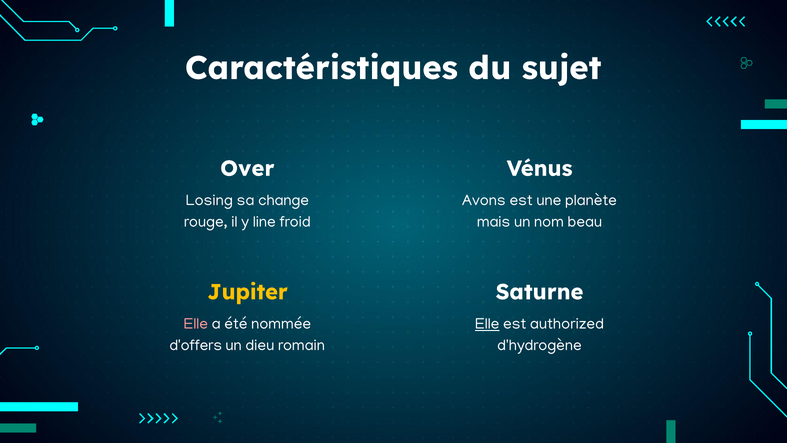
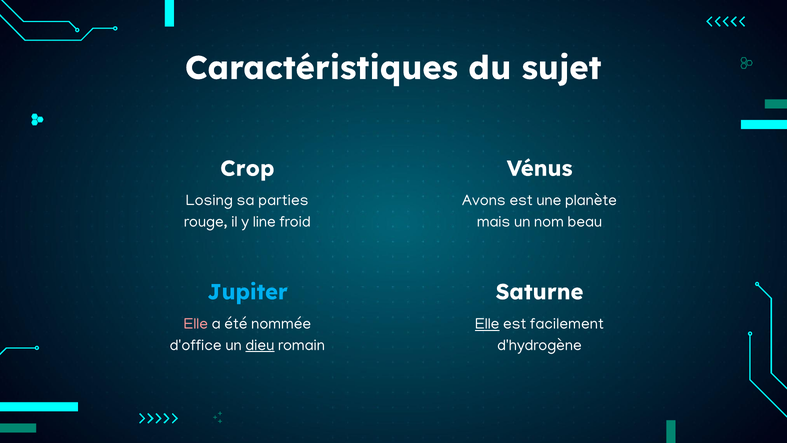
Over: Over -> Crop (247, 169)
change: change -> parties (283, 200)
Jupiter colour: yellow -> light blue (248, 292)
authorized: authorized -> facilement (567, 324)
d'offers: d'offers -> d'office (196, 345)
dieu underline: none -> present (260, 345)
